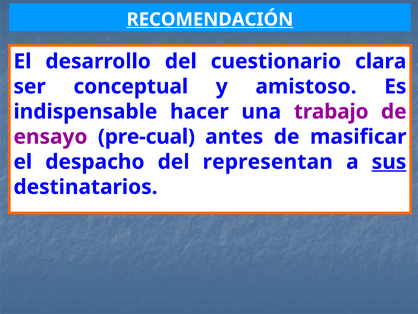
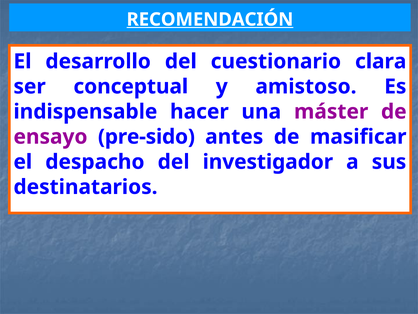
trabajo: trabajo -> máster (331, 111)
pre-cual: pre-cual -> pre-sido (146, 137)
representan: representan -> investigador (268, 162)
sus underline: present -> none (389, 162)
